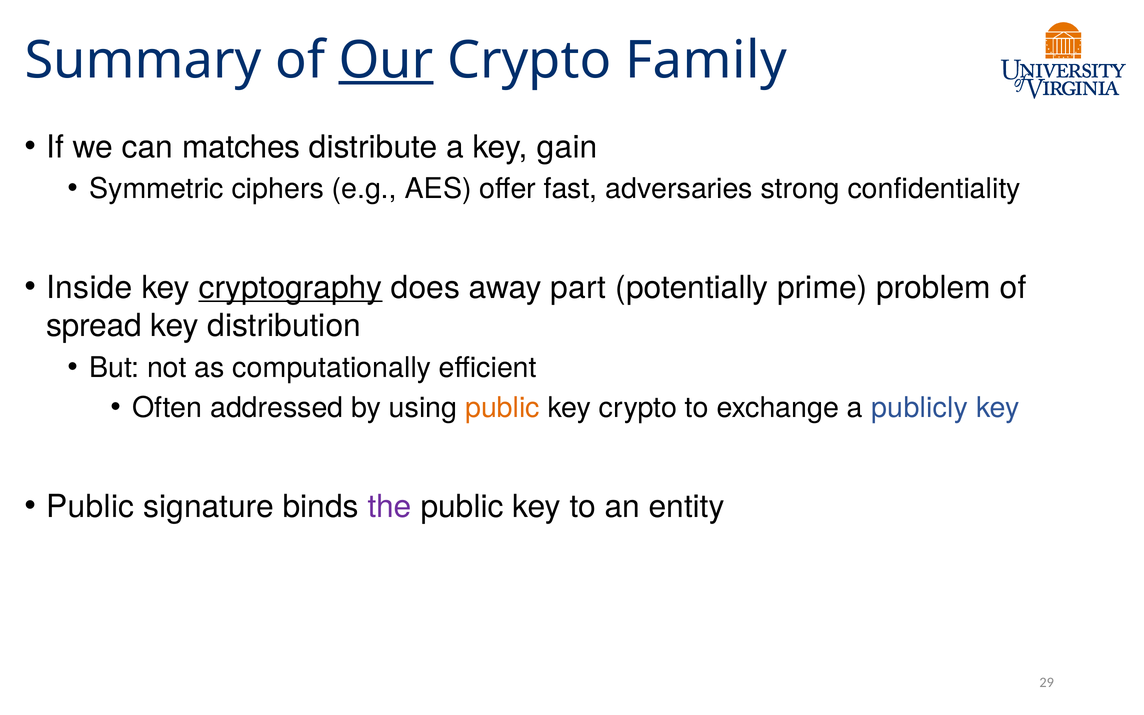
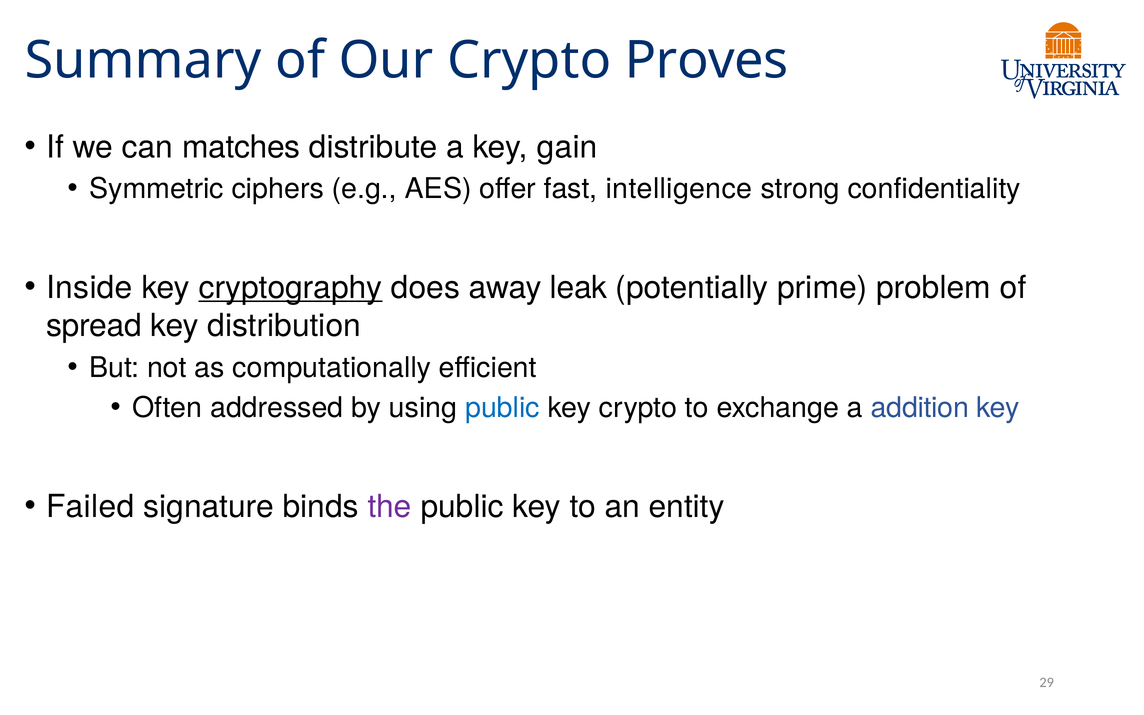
Our underline: present -> none (386, 60)
Family: Family -> Proves (707, 60)
adversaries: adversaries -> intelligence (679, 189)
part: part -> leak (579, 288)
public colour: orange -> blue (502, 408)
publicly: publicly -> addition (920, 408)
Public: Public -> Failed (90, 507)
